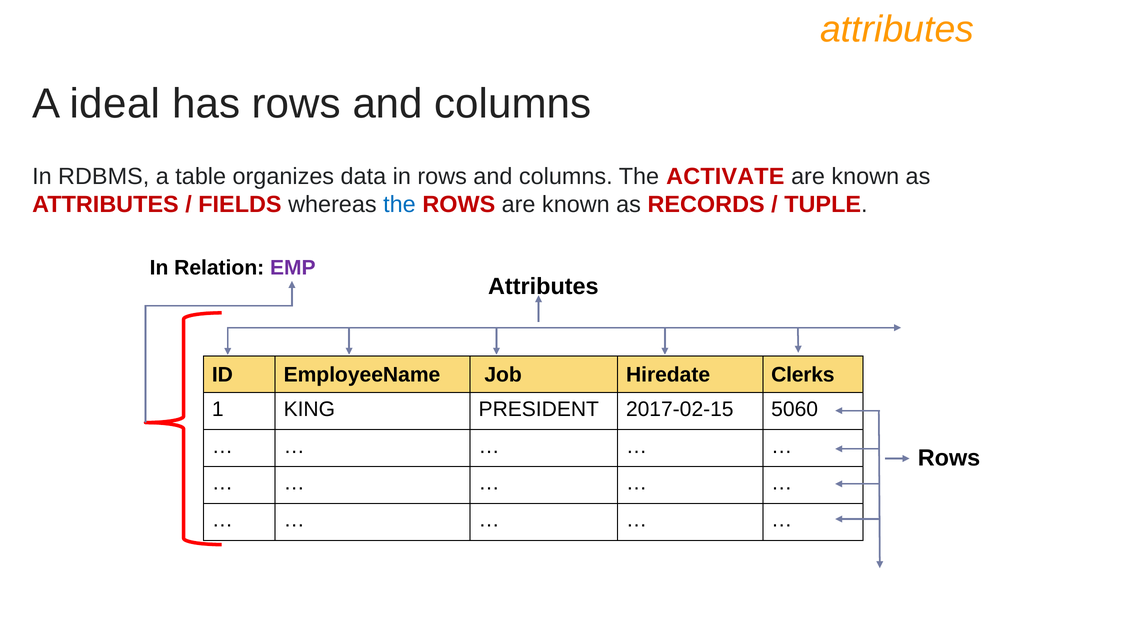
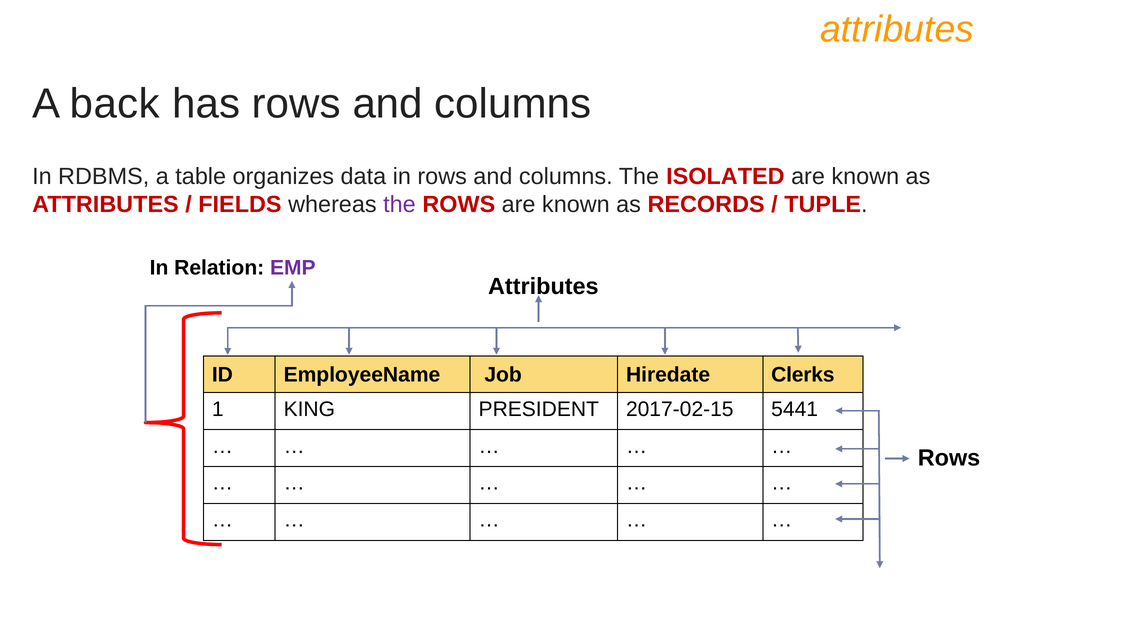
ideal: ideal -> back (115, 104)
ACTIVATE: ACTIVATE -> ISOLATED (725, 176)
the colour: blue -> purple (399, 205)
5060: 5060 -> 5441 (795, 409)
